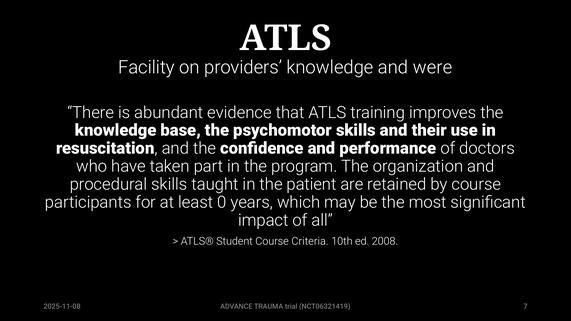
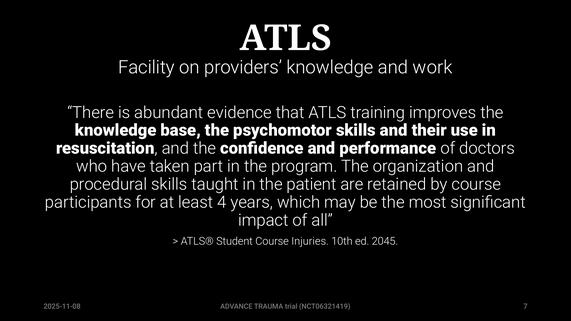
were: were -> work (433, 68)
0: 0 -> 4 (222, 203)
Criteria: Criteria -> Injuries (310, 241)
2008: 2008 -> 2045 (385, 241)
